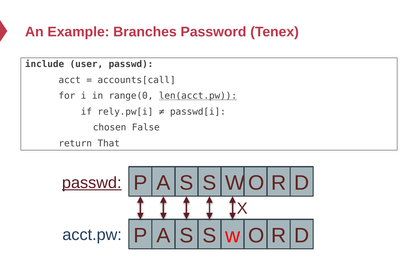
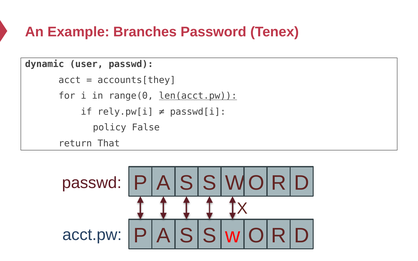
include: include -> dynamic (45, 64)
accounts[call: accounts[call -> accounts[they (137, 80)
chosen: chosen -> policy (110, 128)
passwd underline: present -> none (92, 183)
